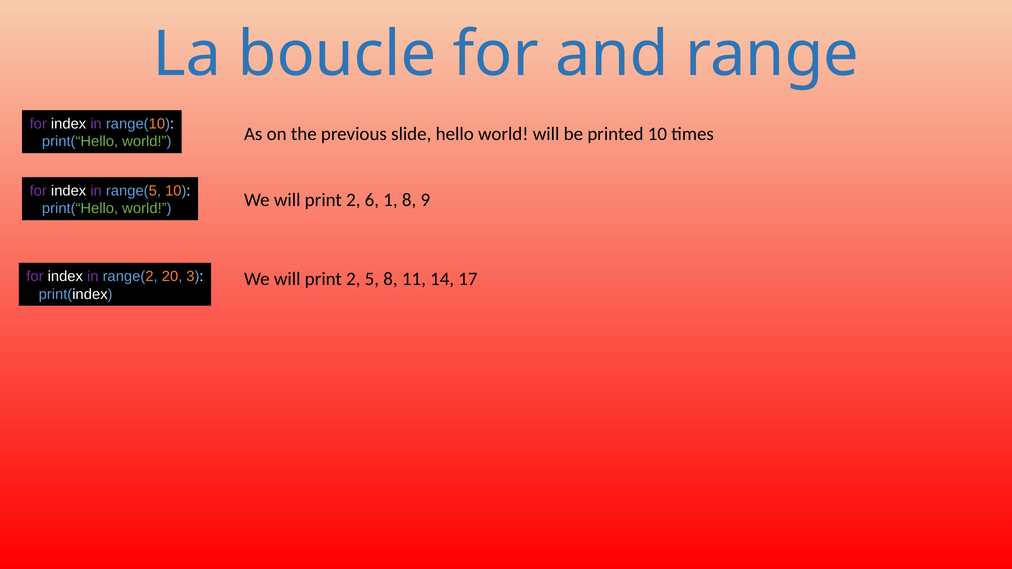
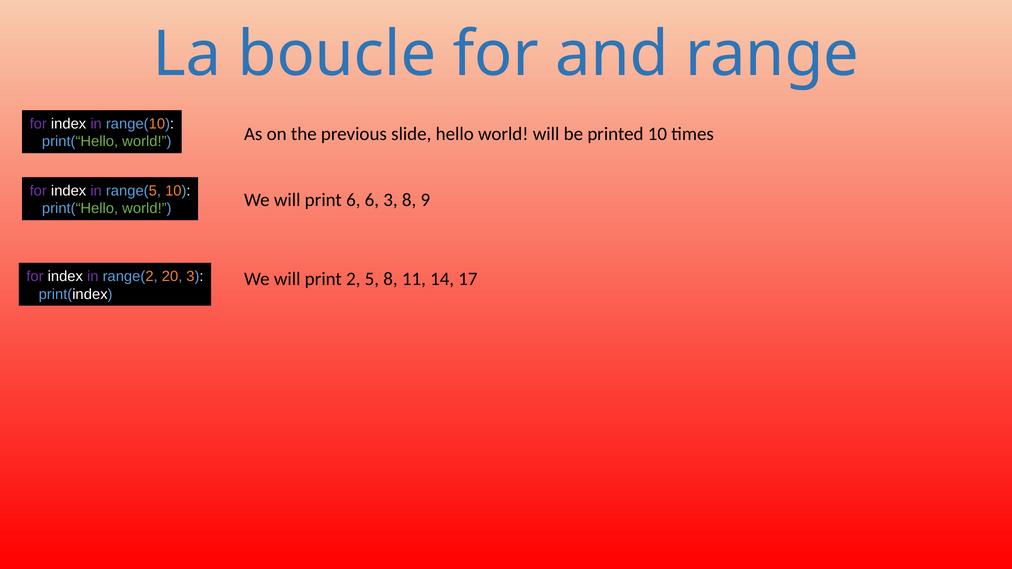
2: 2 -> 6 (353, 200)
6 1: 1 -> 3 (390, 200)
